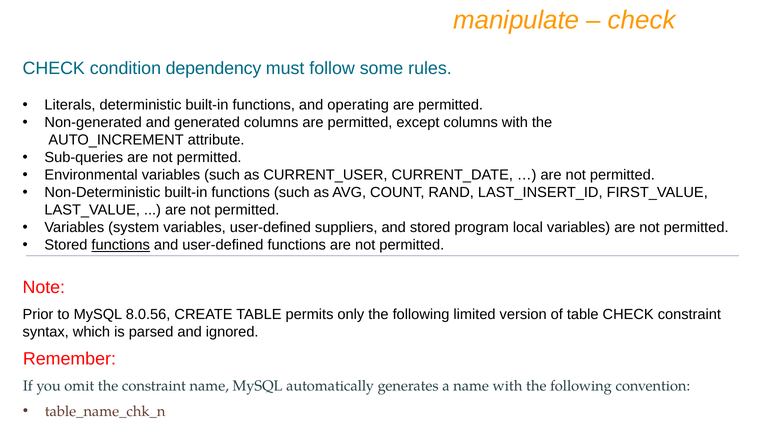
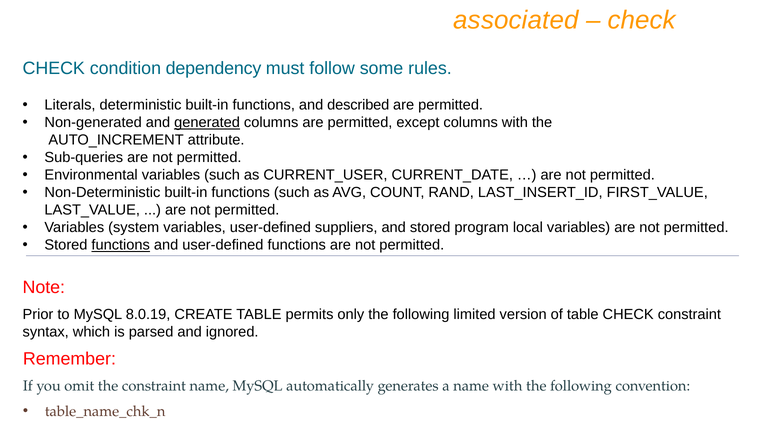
manipulate: manipulate -> associated (516, 20)
operating: operating -> described (358, 105)
generated underline: none -> present (207, 123)
8.0.56: 8.0.56 -> 8.0.19 (148, 314)
